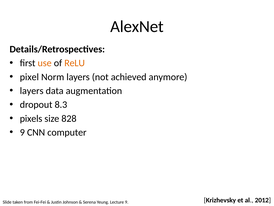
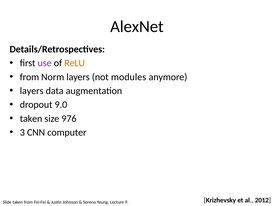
use colour: orange -> purple (45, 63)
pixel: pixel -> from (29, 77)
achieved: achieved -> modules (129, 77)
8.3: 8.3 -> 9.0 (61, 104)
pixels: pixels -> taken (31, 118)
828: 828 -> 976 (69, 118)
9: 9 -> 3 (22, 132)
